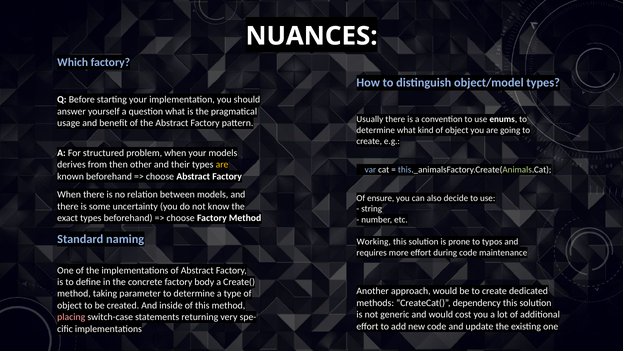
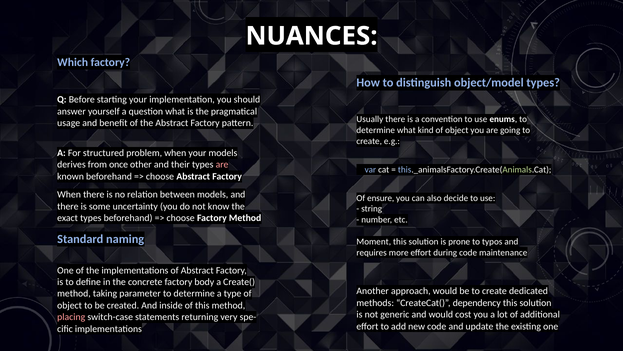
then: then -> once (119, 164)
are colour: yellow -> pink (222, 164)
Working: Working -> Moment (374, 241)
